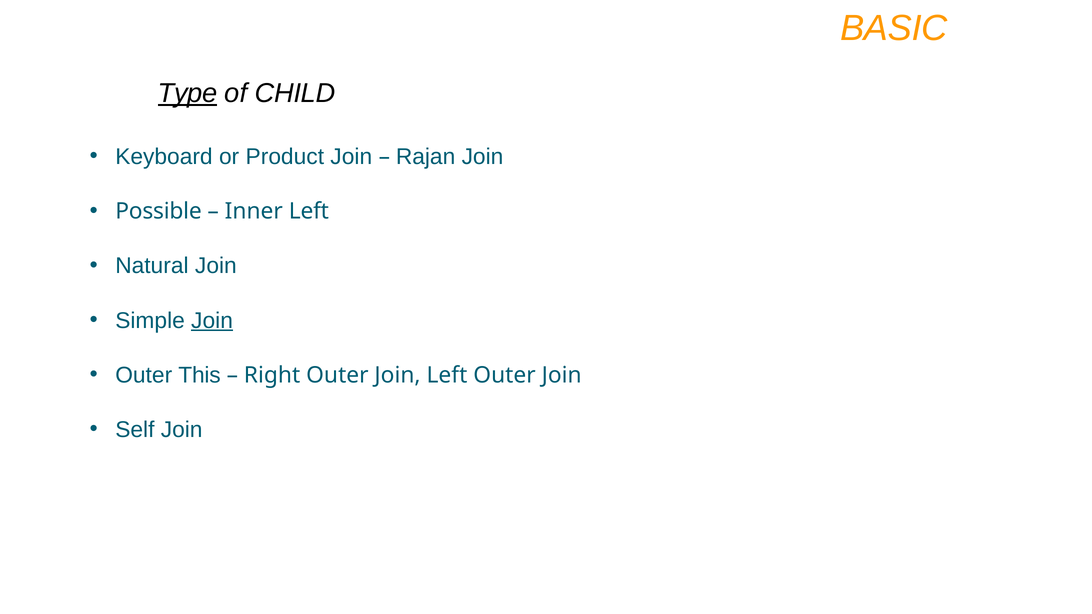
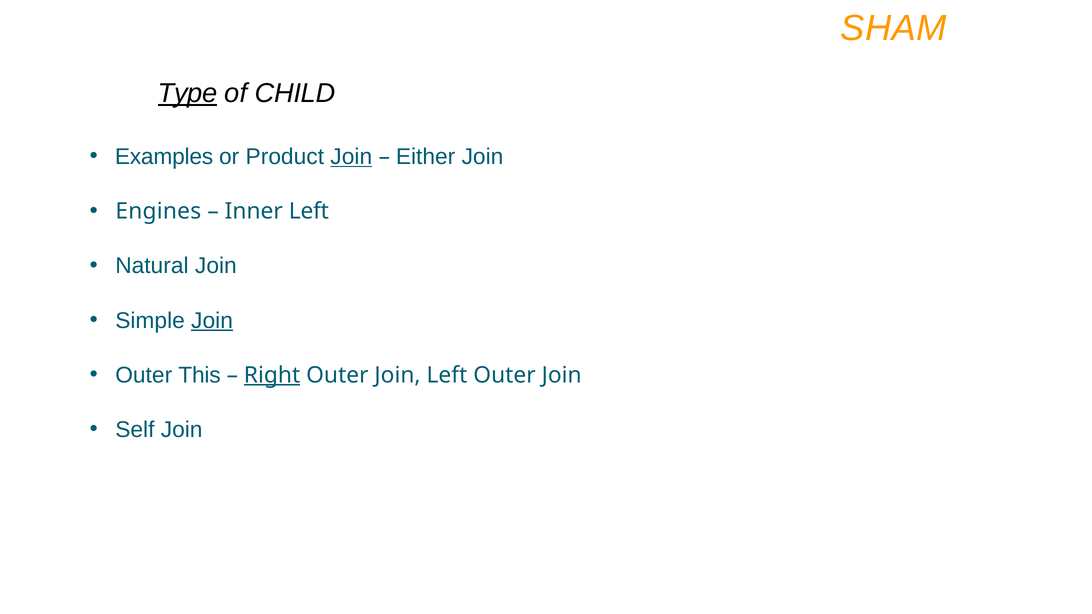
BASIC: BASIC -> SHAM (894, 28)
Keyboard: Keyboard -> Examples (164, 157)
Join underline: none -> present (351, 157)
Rajan: Rajan -> Either (426, 157)
Possible: Possible -> Engines (158, 211)
Right underline: none -> present (272, 375)
